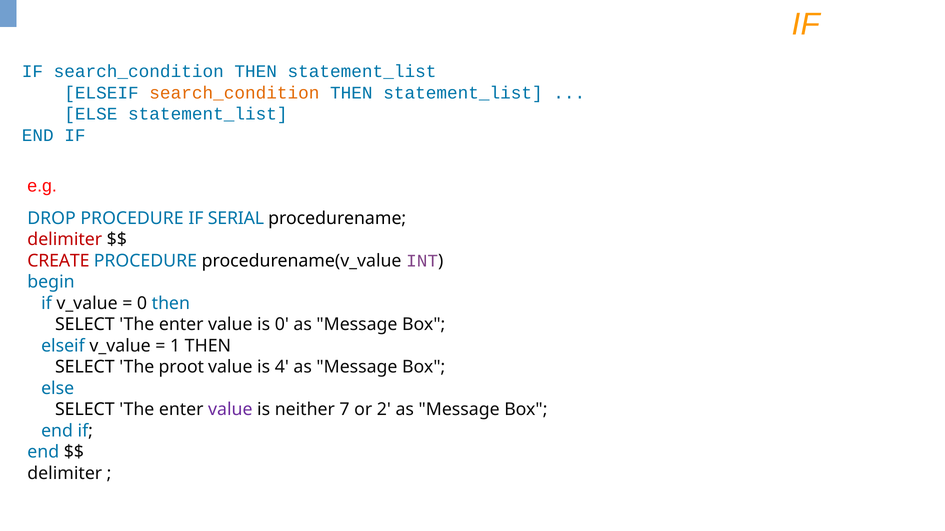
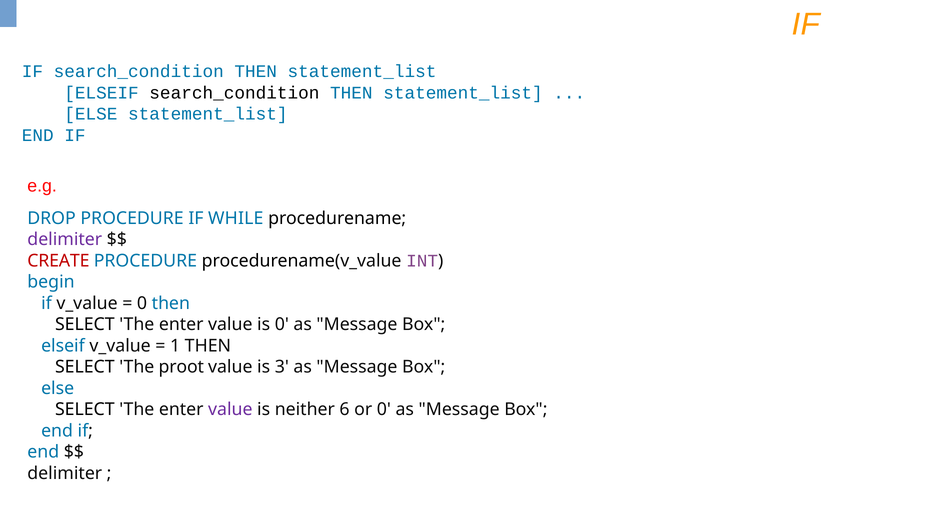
search_condition colour: orange -> black (234, 93)
SERIAL: SERIAL -> WHILE (236, 219)
delimiter colour: red -> purple (65, 240)
4: 4 -> 3 (282, 367)
7: 7 -> 6 (345, 410)
or 2: 2 -> 0 (384, 410)
